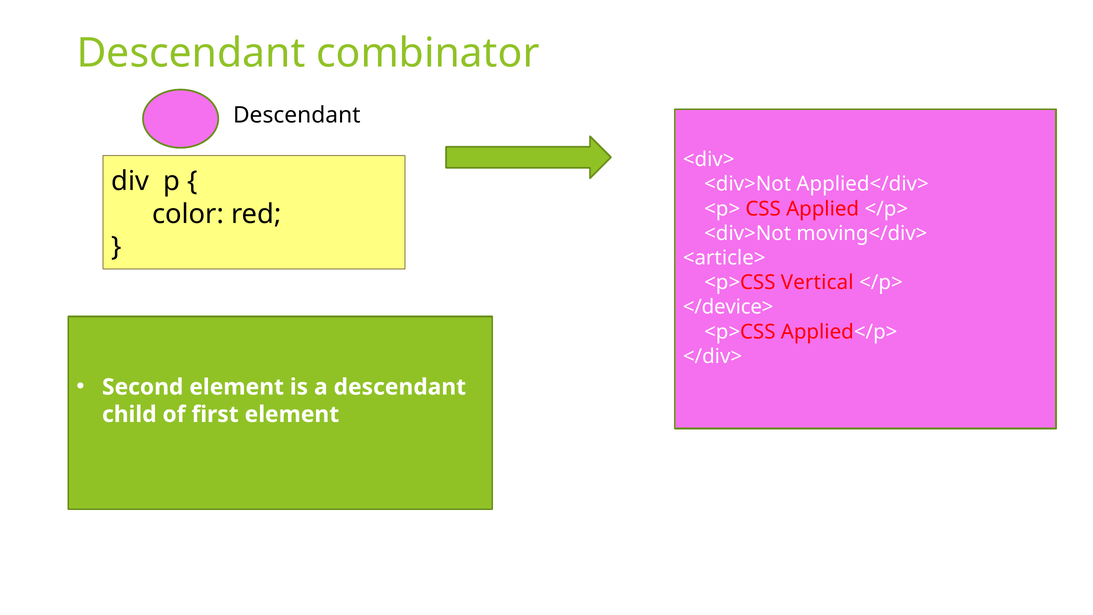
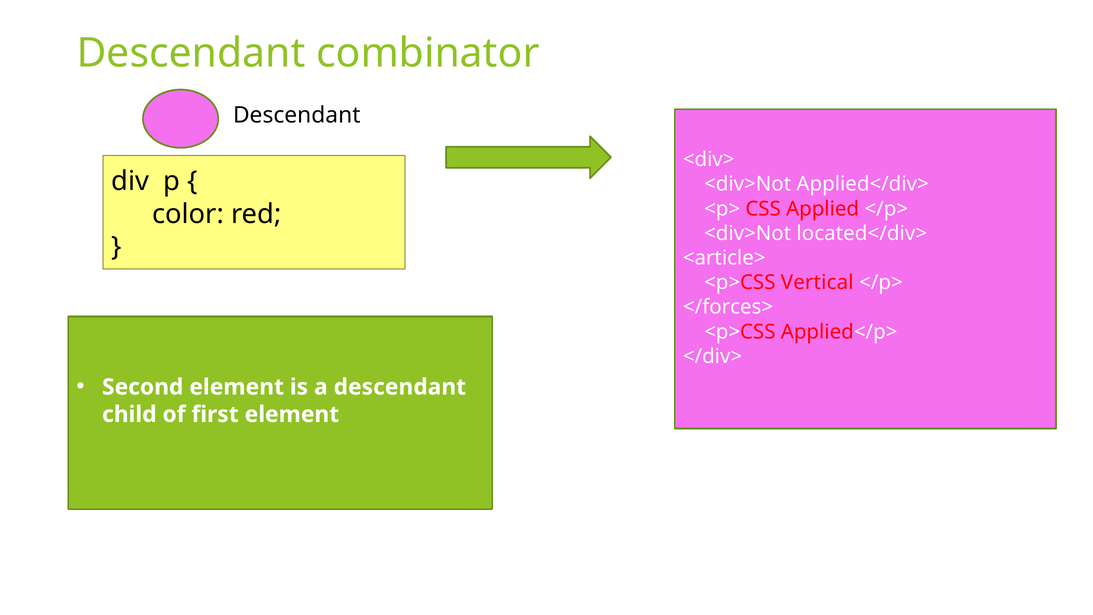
moving</div>: moving</div> -> located</div> (862, 233)
</device>: </device> -> </forces> (728, 307)
